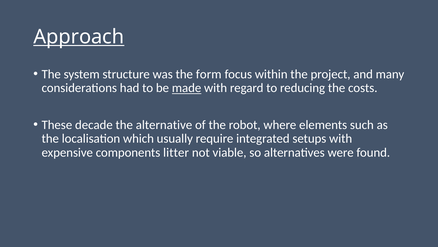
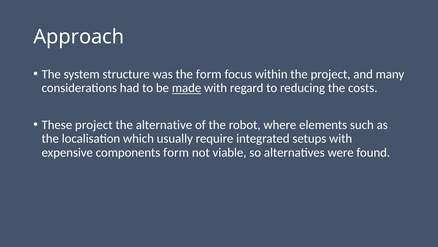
Approach underline: present -> none (79, 37)
These decade: decade -> project (94, 125)
components litter: litter -> form (176, 152)
